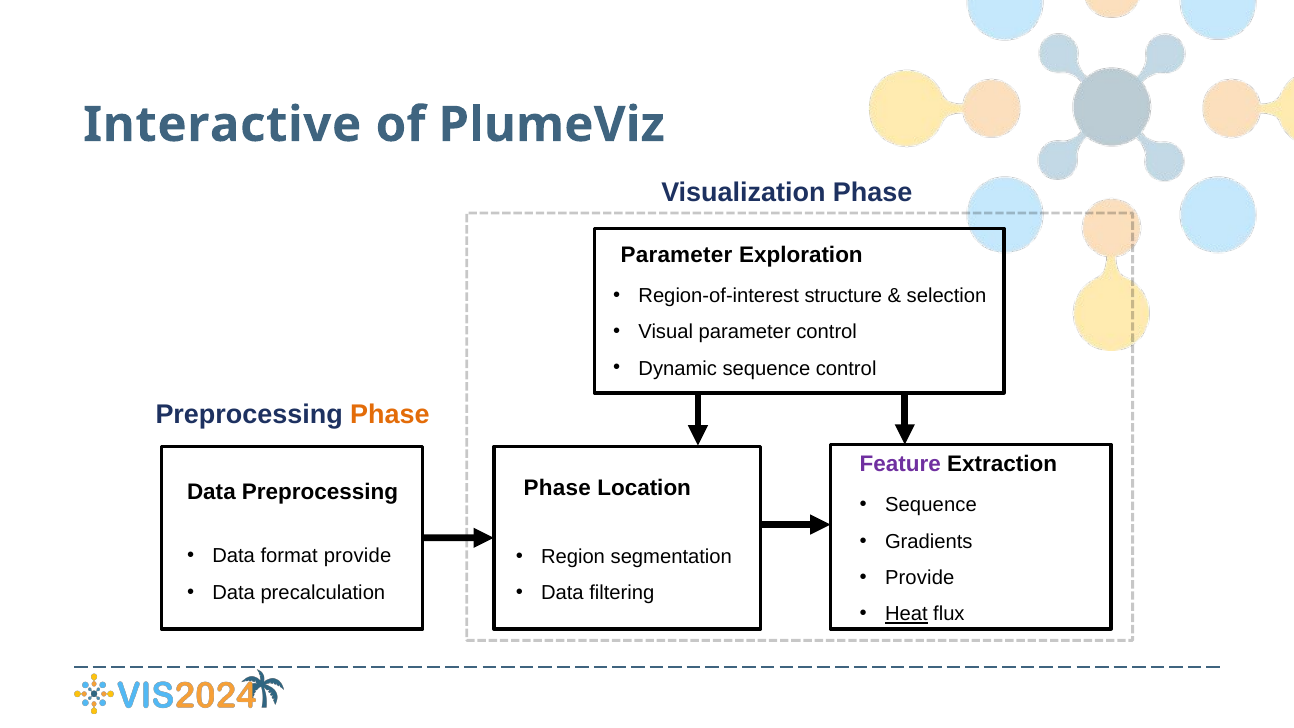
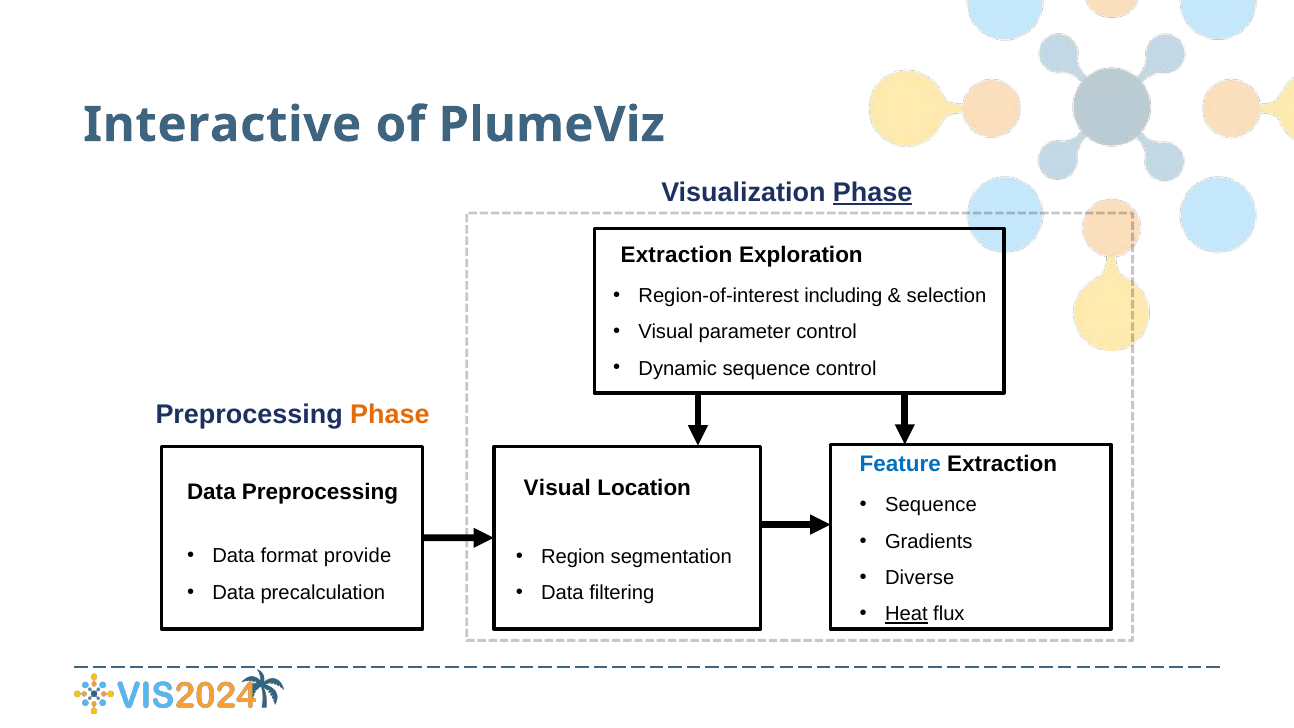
Phase underline: none -> present (873, 192)
Parameter: Parameter -> Extraction (676, 255)
structure: structure -> including (843, 296)
Feature colour: purple -> blue (900, 464)
Phase: Phase -> Visual (557, 488)
Provide: Provide -> Diverse (920, 578)
